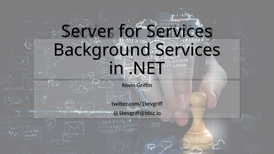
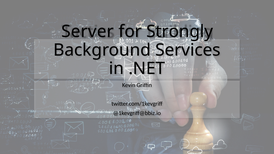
for Services: Services -> Strongly (180, 32)
